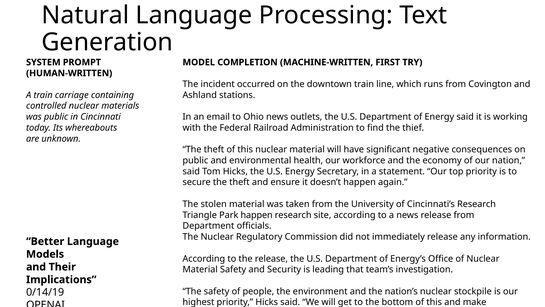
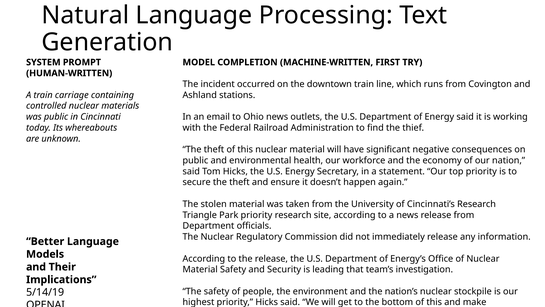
Park happen: happen -> priority (257, 215)
0/14/19: 0/14/19 -> 5/14/19 (45, 292)
